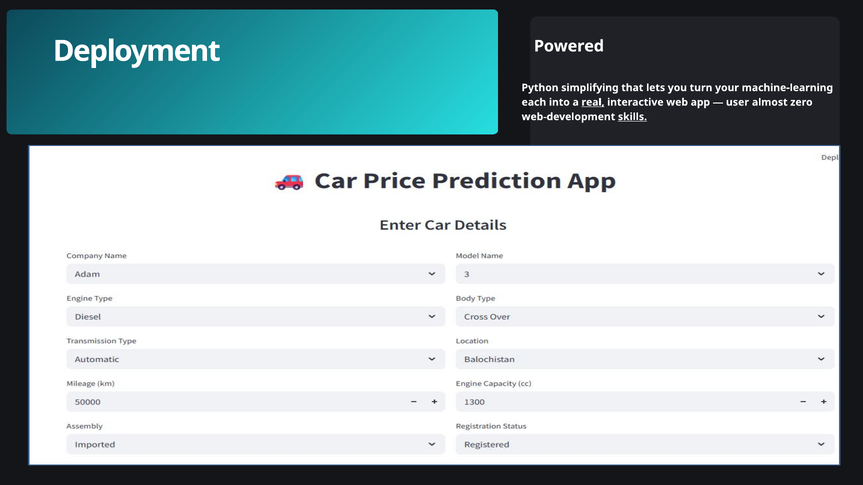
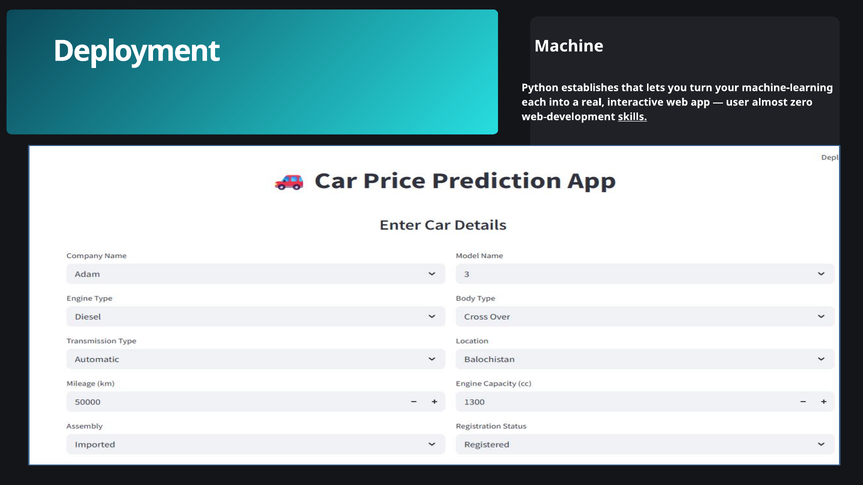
Powered: Powered -> Machine (569, 46)
simplifying: simplifying -> establishes (590, 88)
real underline: present -> none (593, 102)
